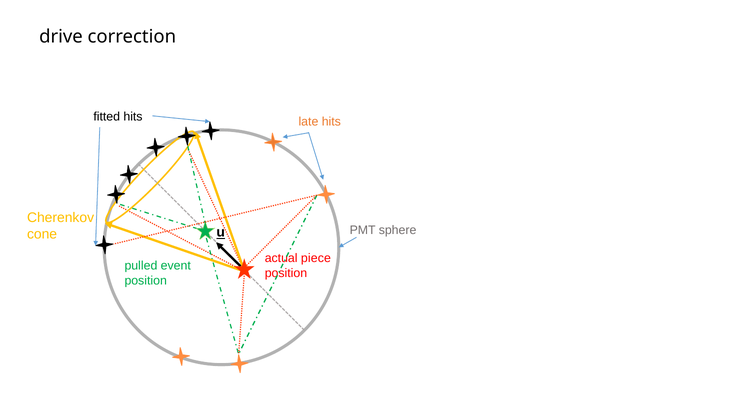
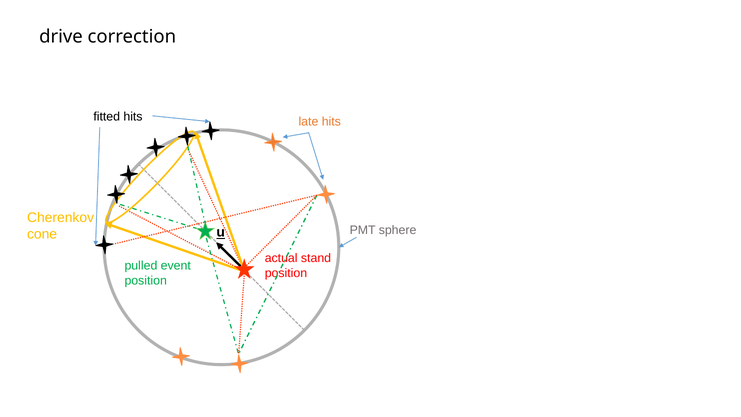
piece: piece -> stand (316, 258)
